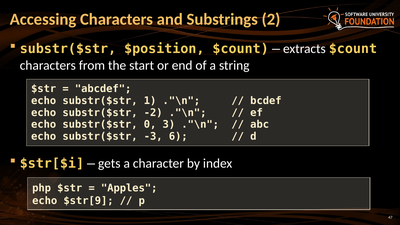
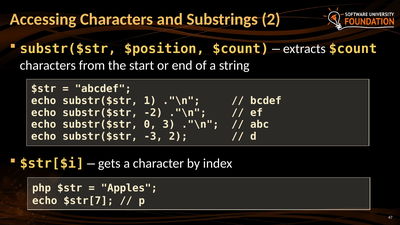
-3 6: 6 -> 2 (178, 136)
$str[9: $str[9 -> $str[7 (89, 201)
